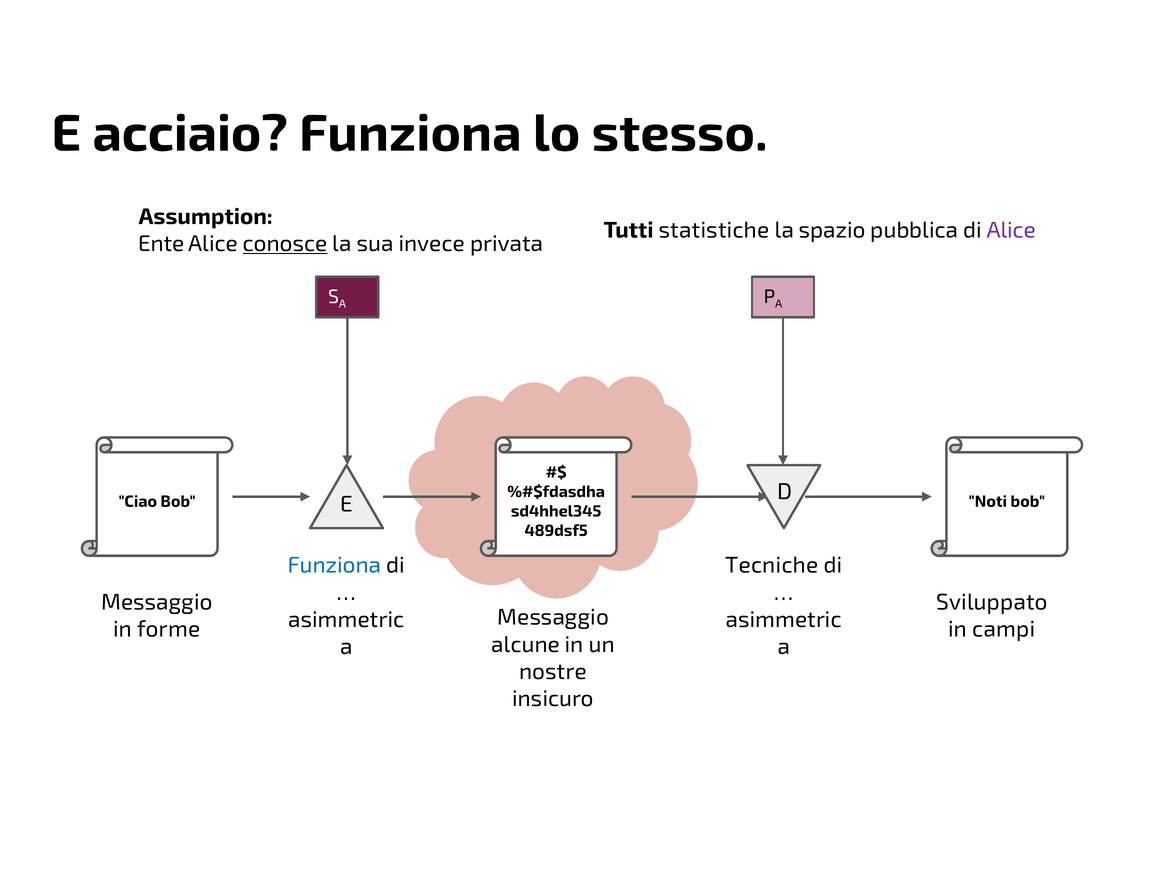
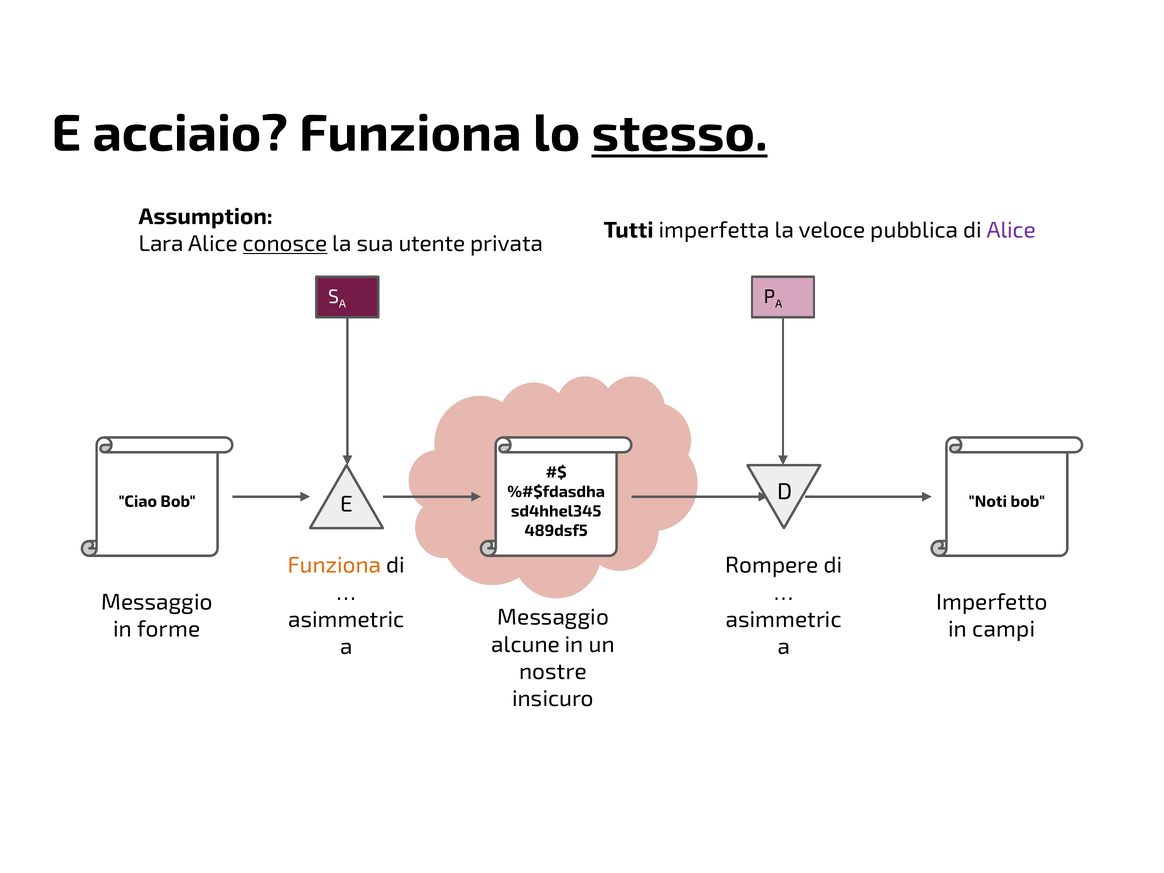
stesso underline: none -> present (680, 134)
statistiche: statistiche -> imperfetta (714, 230)
spazio: spazio -> veloce (832, 230)
Ente: Ente -> Lara (161, 244)
invece: invece -> utente (432, 244)
Funziona colour: blue -> orange (335, 565)
Tecniche: Tecniche -> Rompere (772, 565)
Sviluppato: Sviluppato -> Imperfetto (992, 602)
